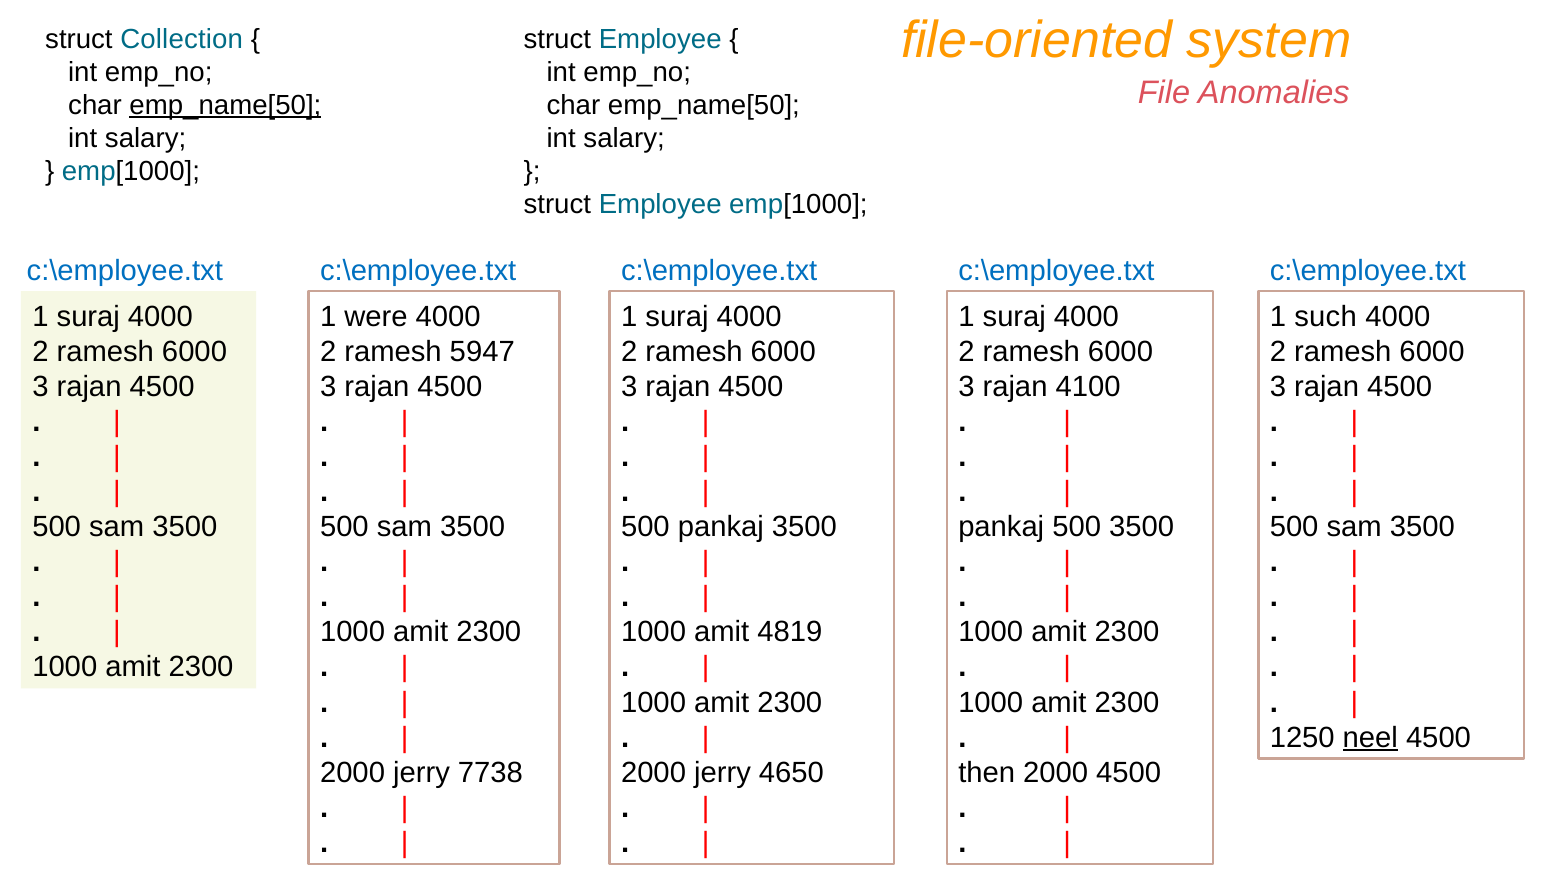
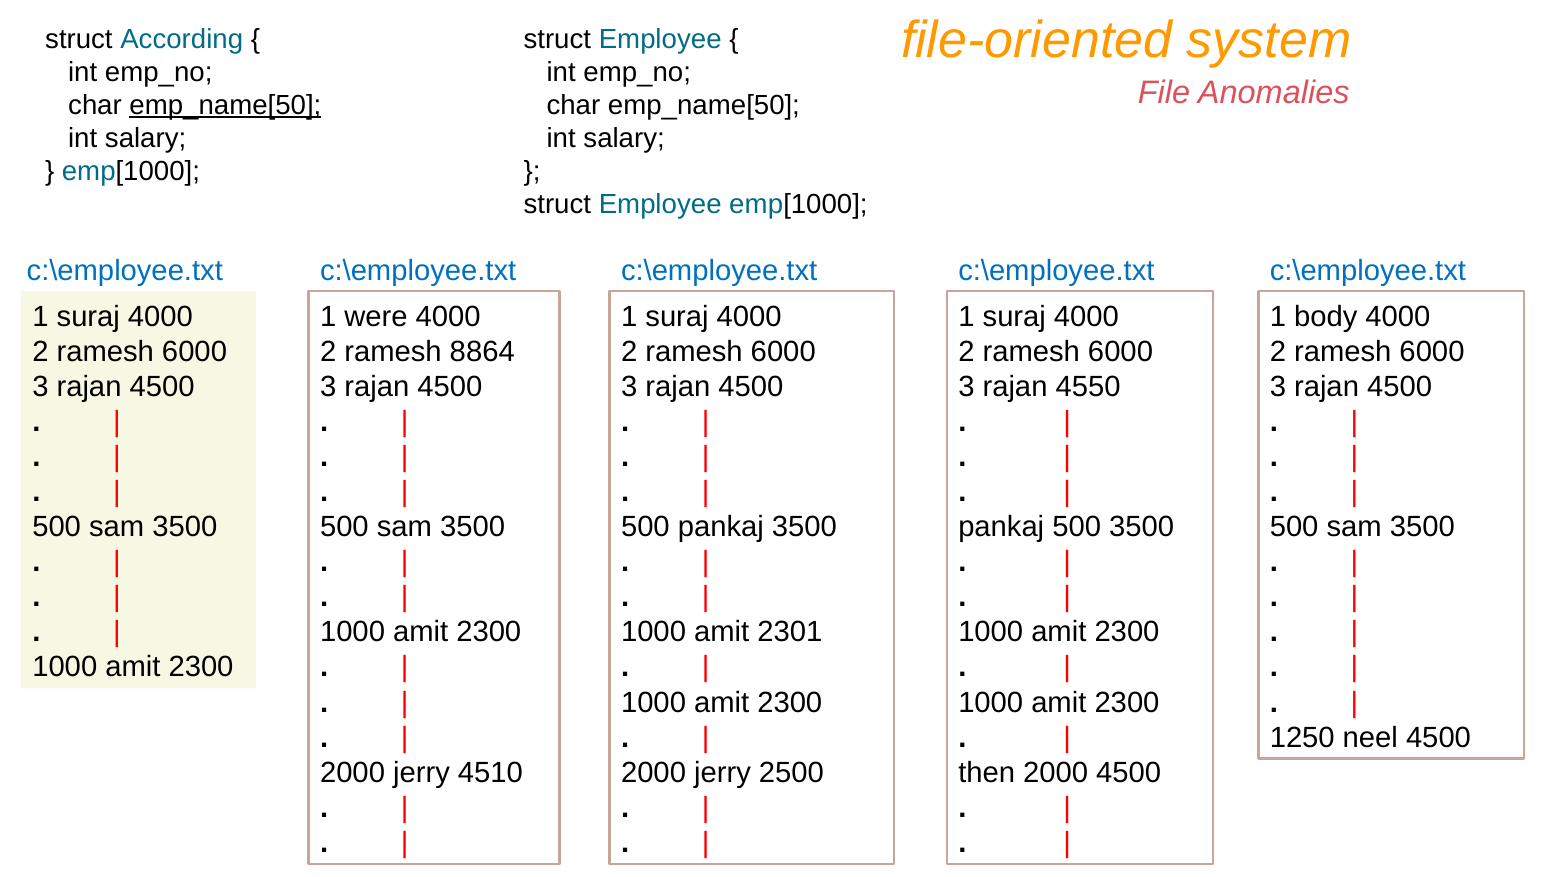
Collection: Collection -> According (182, 39)
such: such -> body (1326, 316)
5947: 5947 -> 8864 (482, 351)
4100: 4100 -> 4550 (1088, 386)
4819: 4819 -> 2301 (790, 632)
neel underline: present -> none (1370, 737)
7738: 7738 -> 4510 (490, 772)
4650: 4650 -> 2500 (791, 772)
